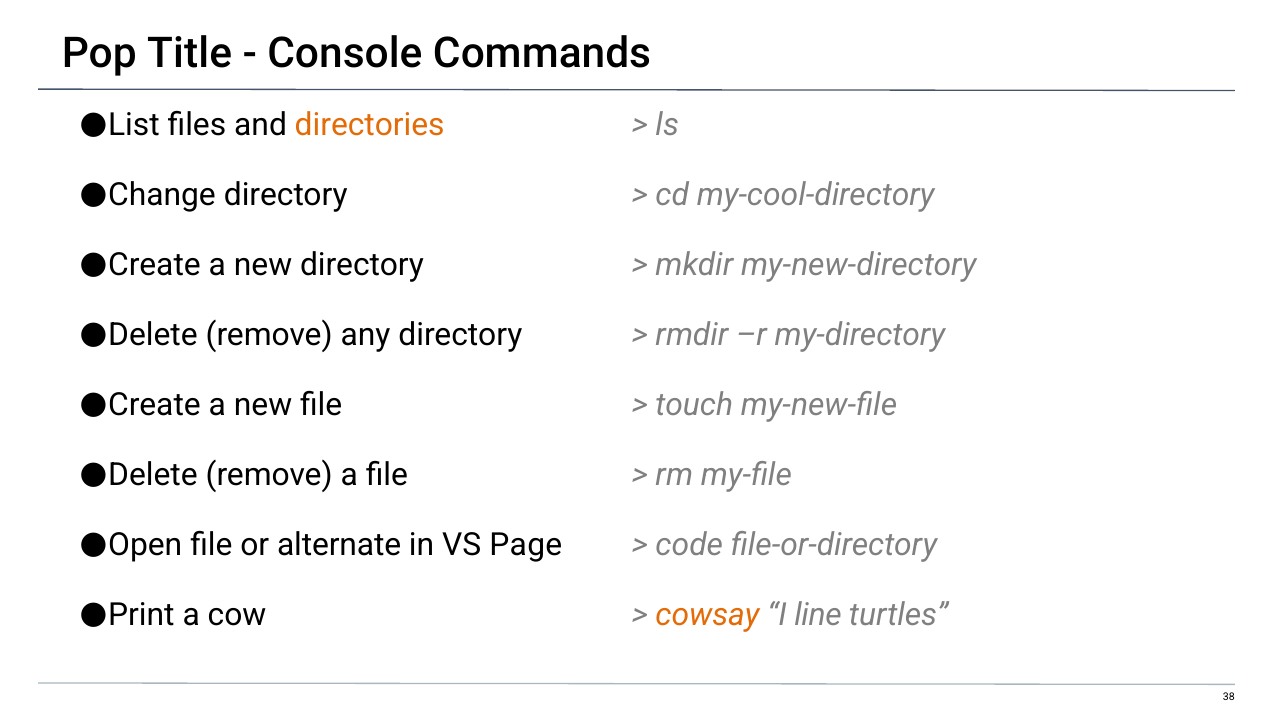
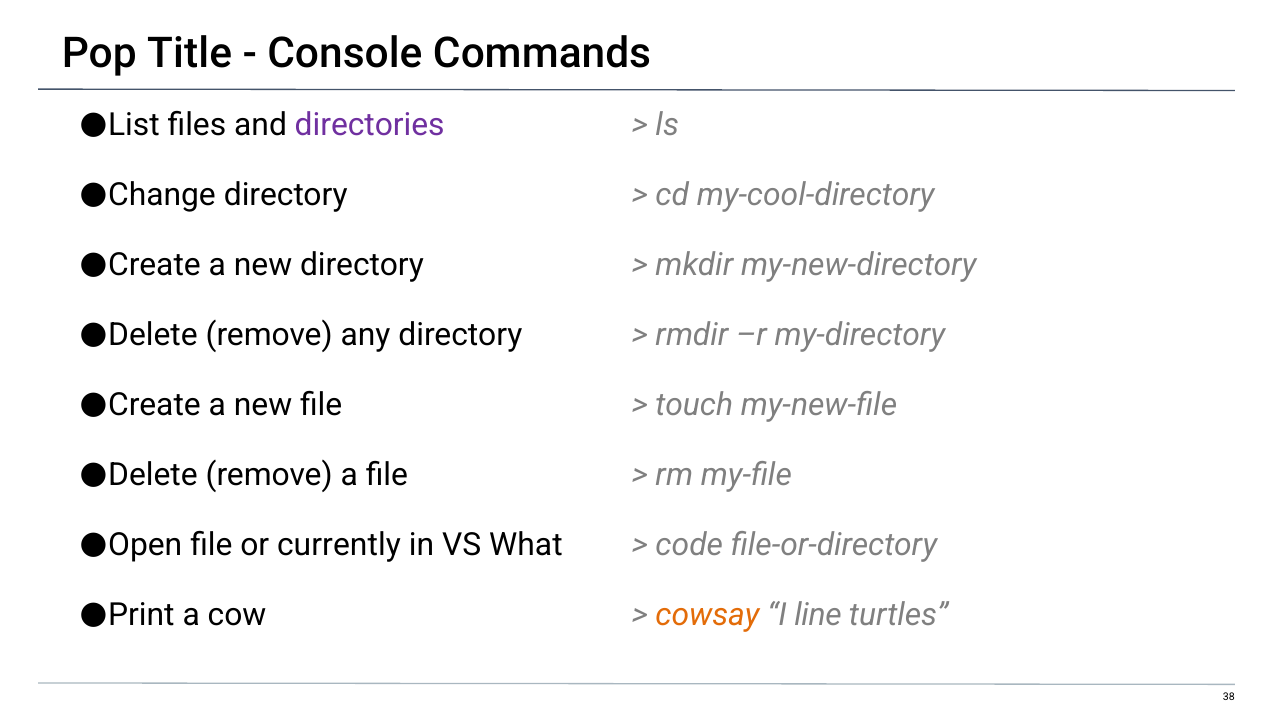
directories colour: orange -> purple (370, 125)
alternate: alternate -> currently (339, 545)
Page: Page -> What (526, 545)
